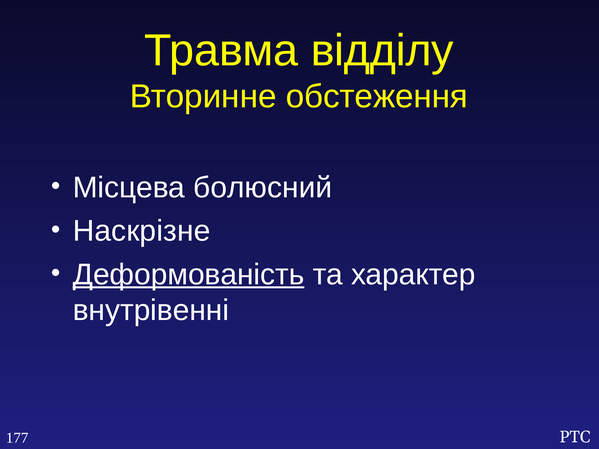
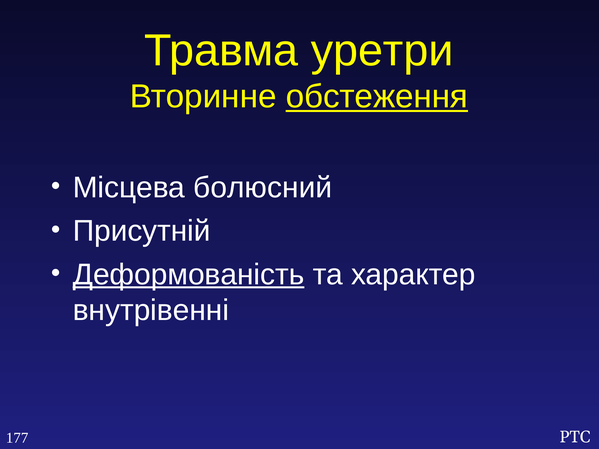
відділу: відділу -> уретри (382, 51)
обстеження underline: none -> present (377, 97)
Наскрізне: Наскрізне -> Присутній (142, 231)
